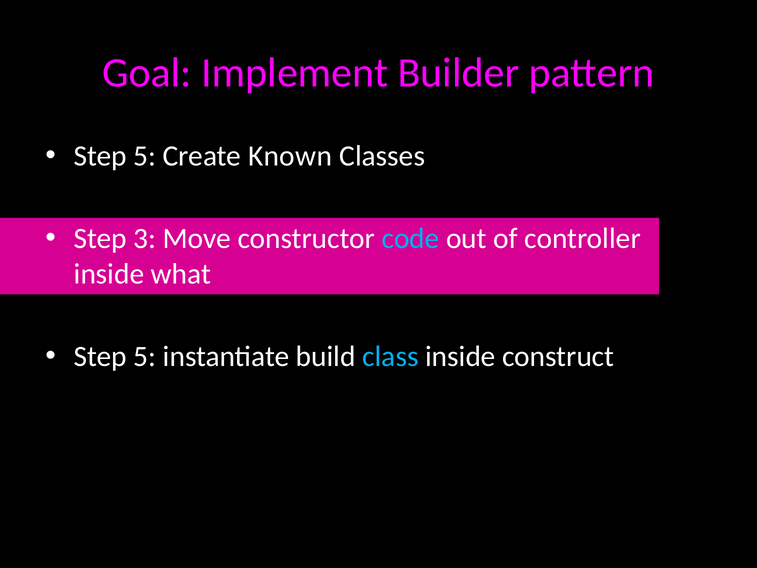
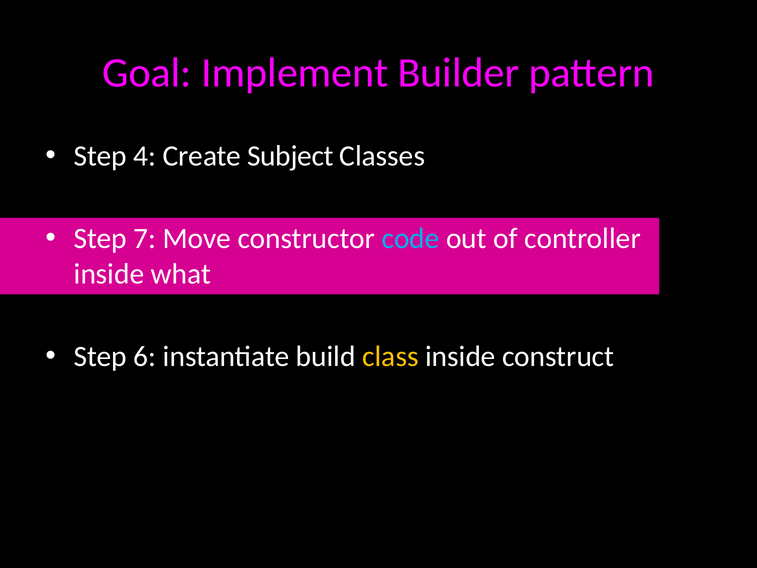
5: 5 -> 4 (145, 156)
Known: Known -> Subject (290, 156)
3: 3 -> 7 (145, 238)
5: 5 -> 6 (145, 356)
class colour: light blue -> yellow (390, 356)
